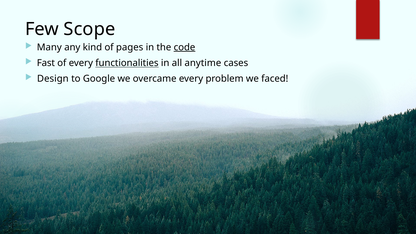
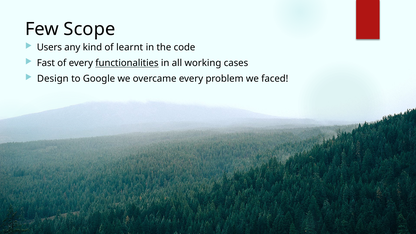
Many: Many -> Users (49, 47)
pages: pages -> learnt (130, 47)
code underline: present -> none (184, 47)
anytime: anytime -> working (203, 63)
